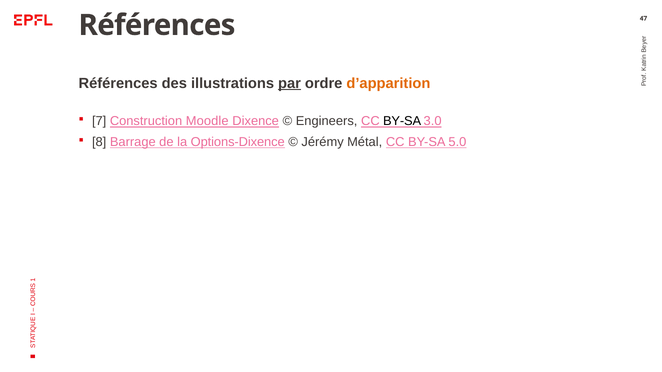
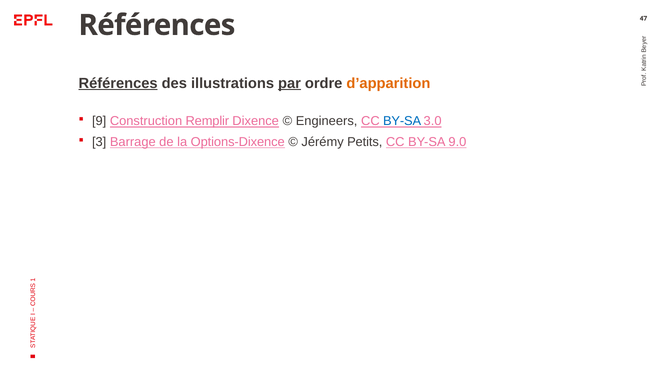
Références underline: none -> present (118, 83)
7: 7 -> 9 (99, 121)
Moodle: Moodle -> Remplir (207, 121)
BY-SA colour: black -> blue (402, 121)
8: 8 -> 3 (99, 142)
Métal: Métal -> Petits (365, 142)
5.0: 5.0 -> 9.0 (457, 142)
